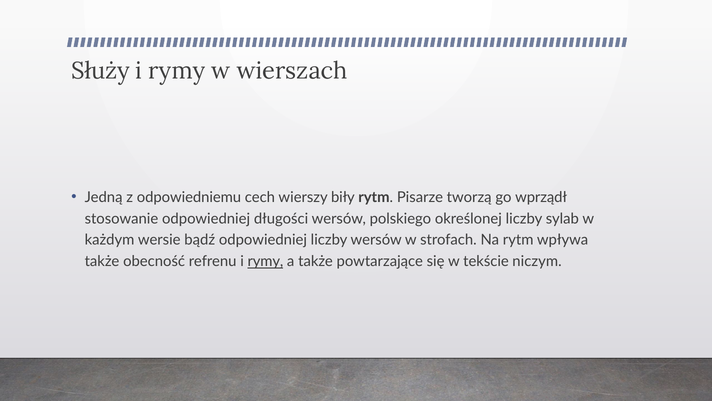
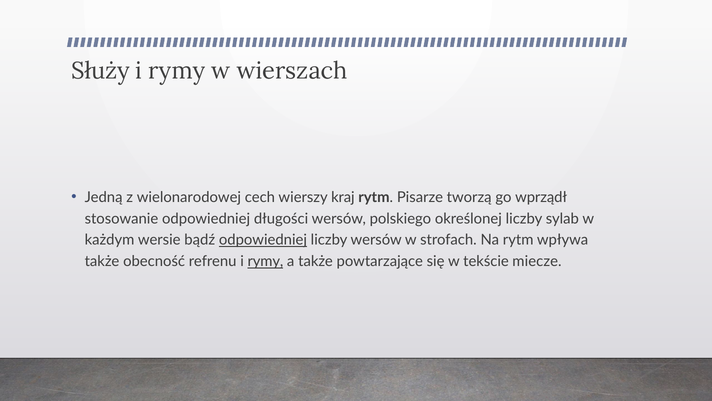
odpowiedniemu: odpowiedniemu -> wielonarodowej (189, 197)
biły: biły -> kraj (343, 197)
odpowiedniej underline: none -> present (263, 240)
niczym: niczym -> miecze (537, 261)
